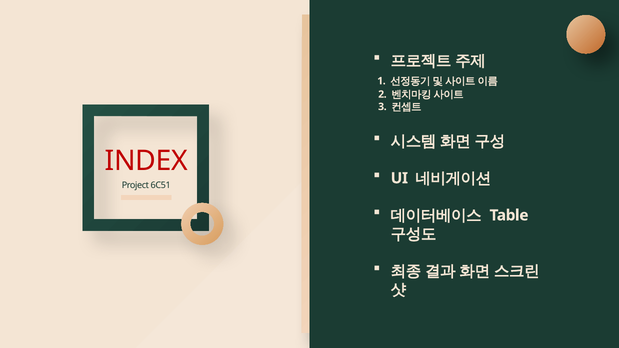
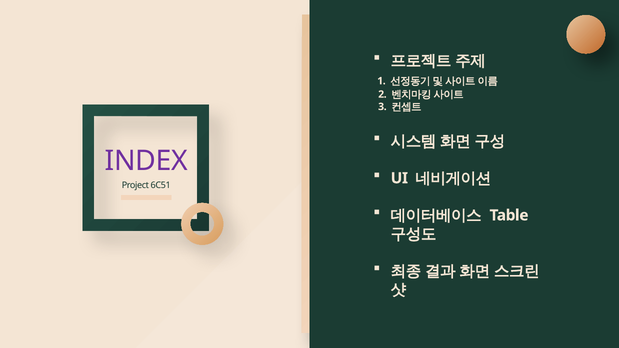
INDEX colour: red -> purple (146, 161)
